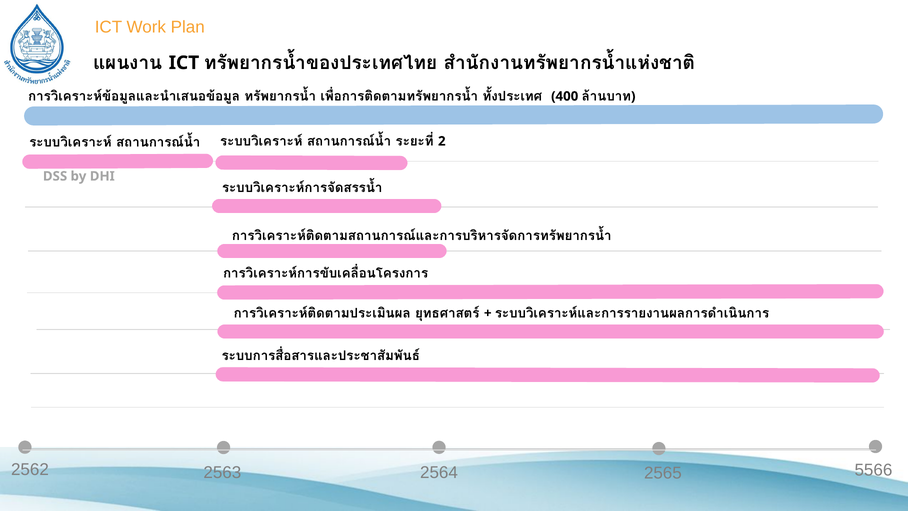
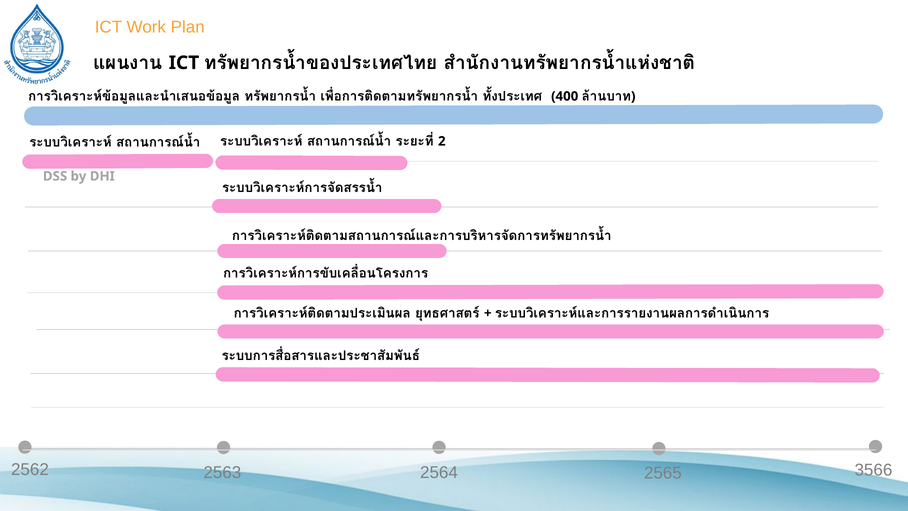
5566: 5566 -> 3566 (873, 470)
